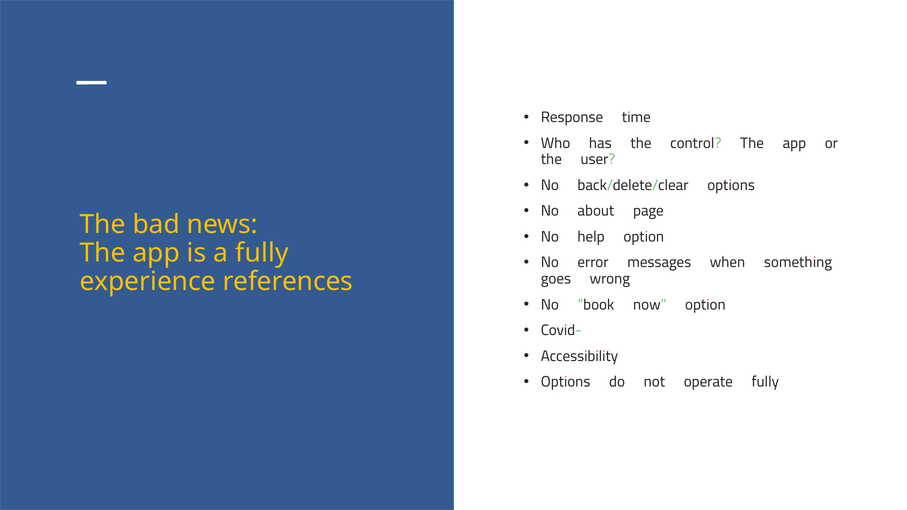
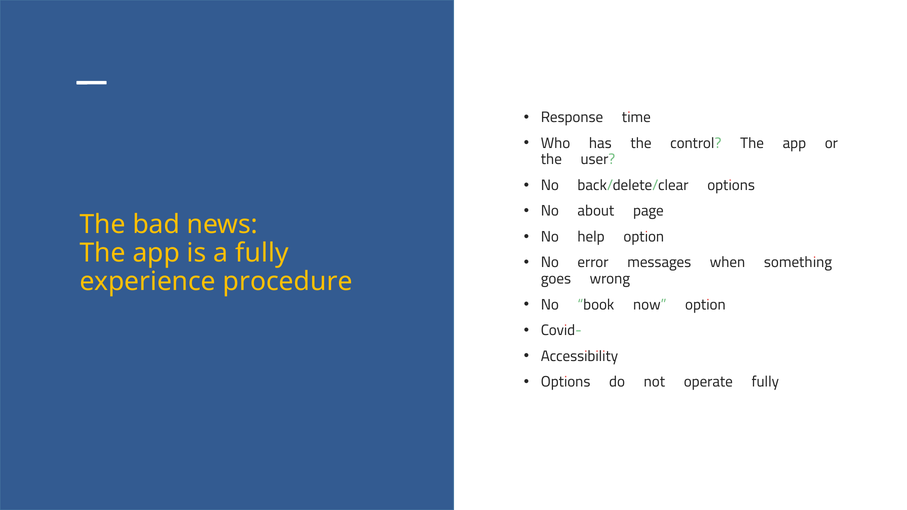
references: references -> procedure (288, 281)
